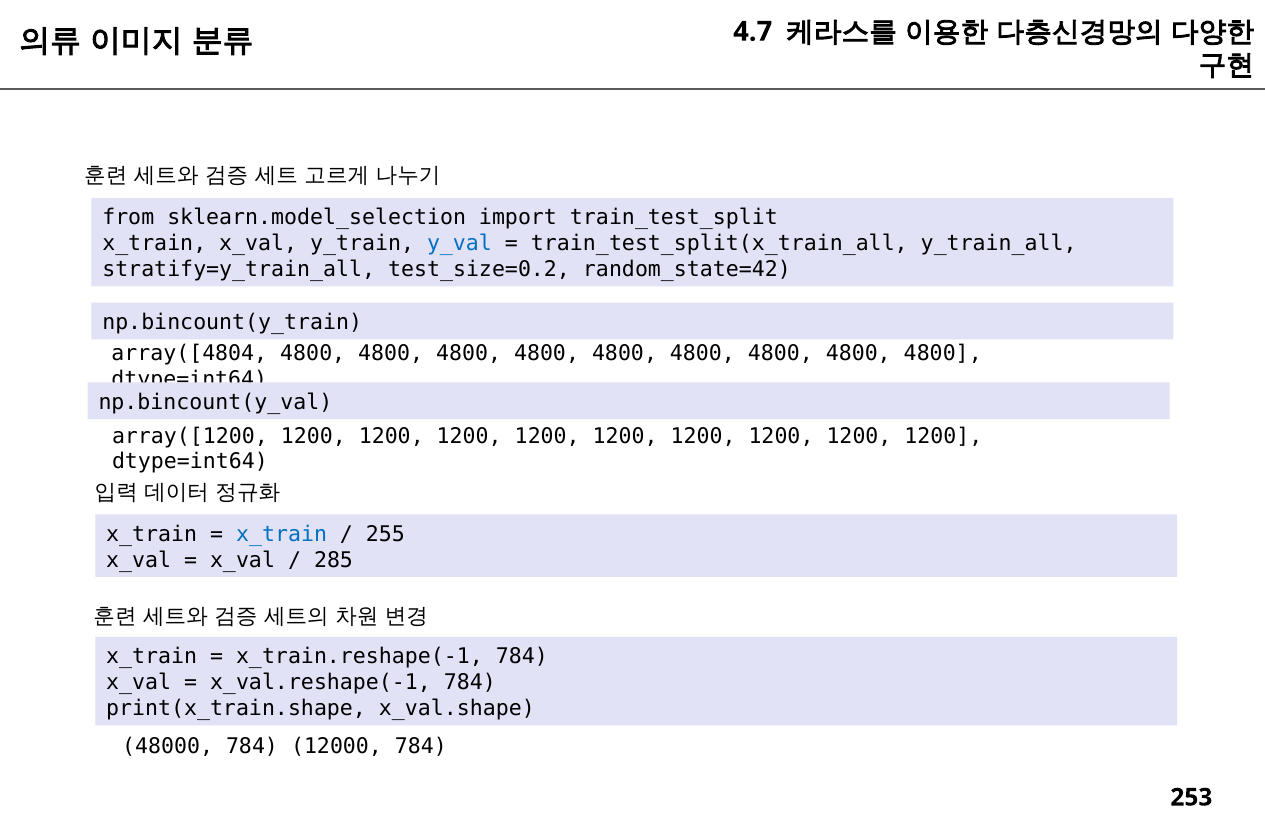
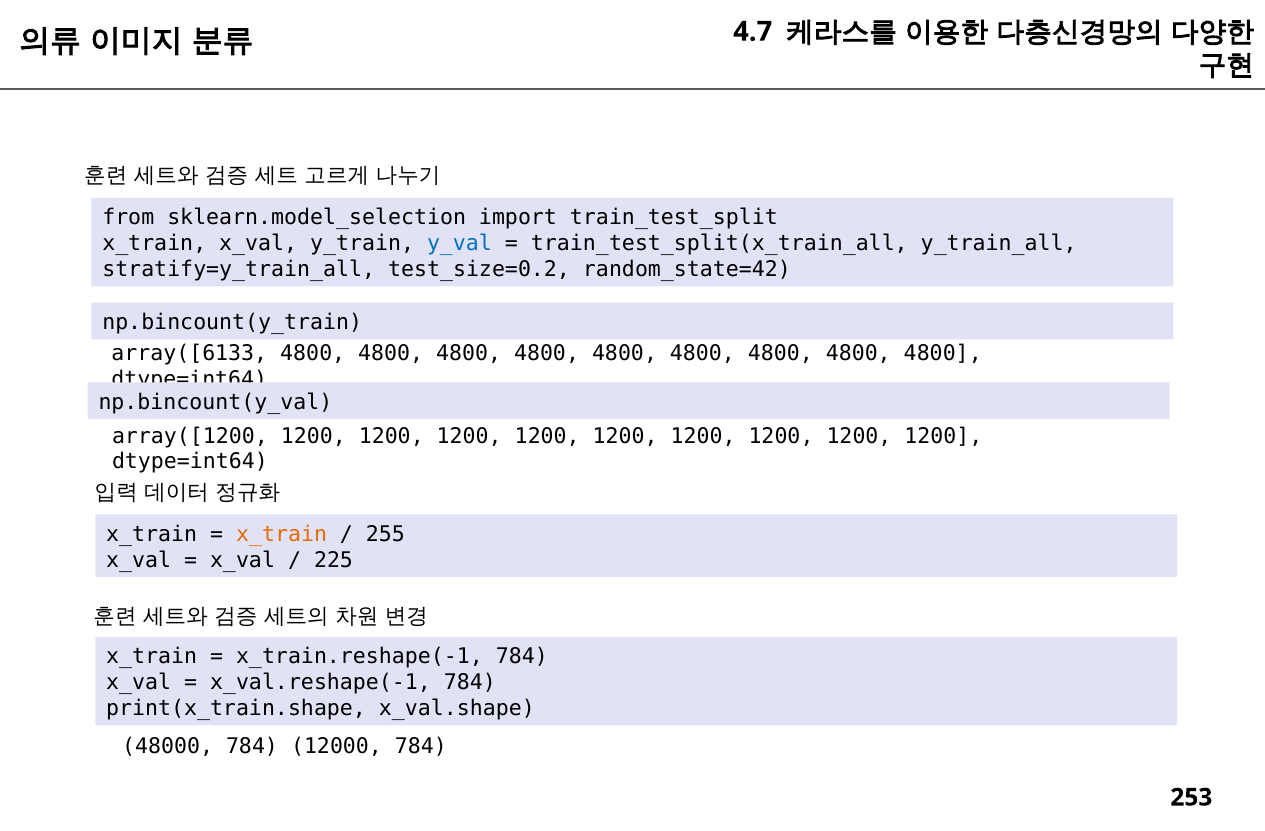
array([4804: array([4804 -> array([6133 (189, 353)
x_train colour: blue -> orange (282, 534)
285: 285 -> 225 (333, 560)
